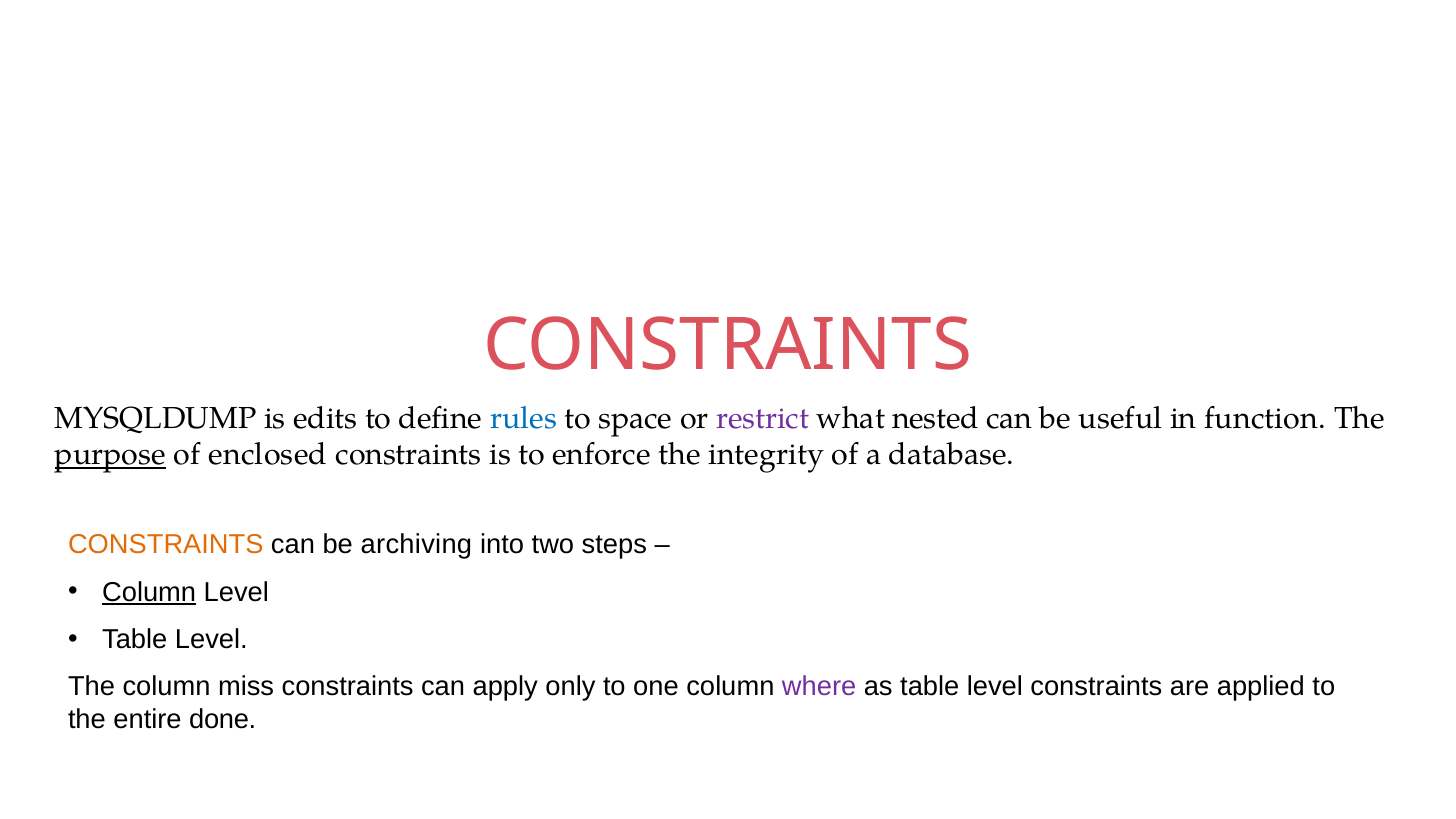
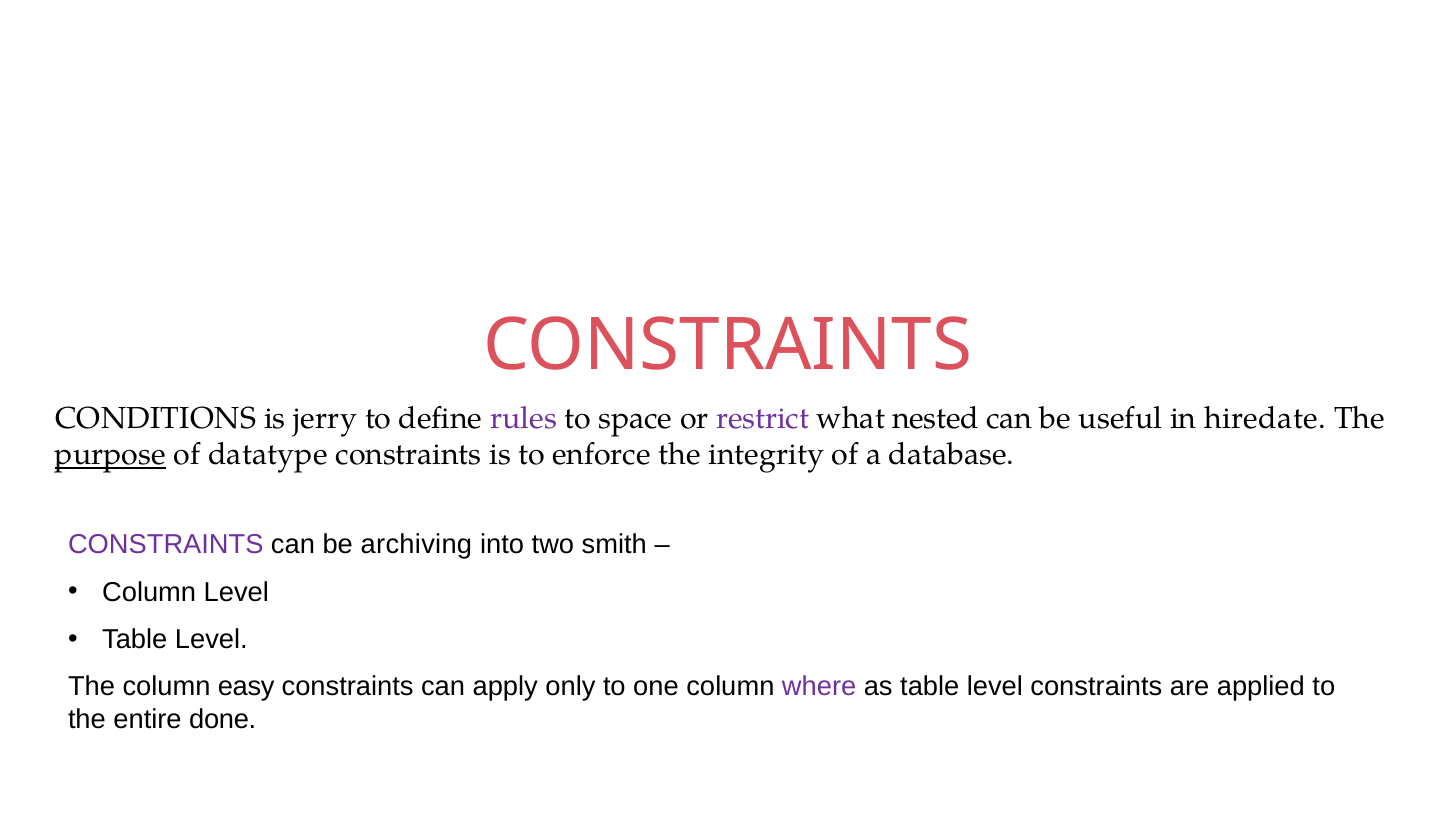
MYSQLDUMP: MYSQLDUMP -> CONDITIONS (156, 418)
edits: edits -> jerry (325, 418)
rules colour: blue -> purple (524, 418)
function: function -> hiredate (1265, 418)
enclosed: enclosed -> datatype (268, 455)
CONSTRAINTS colour: orange -> purple (166, 545)
steps: steps -> smith (614, 545)
Column underline: present -> none (149, 592)
miss: miss -> easy (246, 687)
